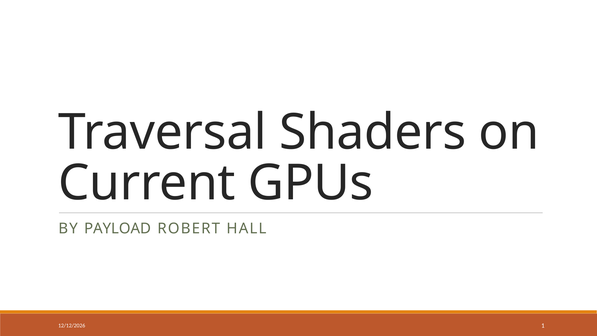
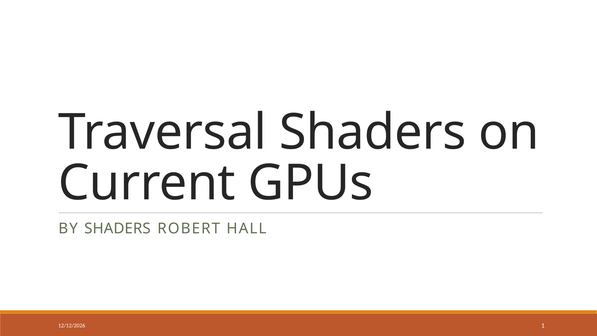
BY PAYLOAD: PAYLOAD -> SHADERS (117, 228)
